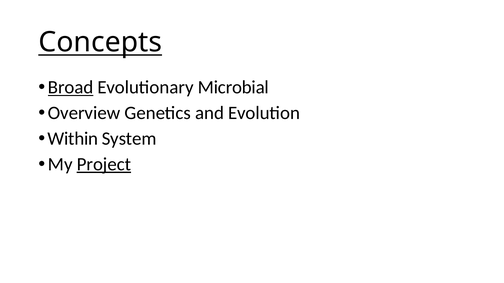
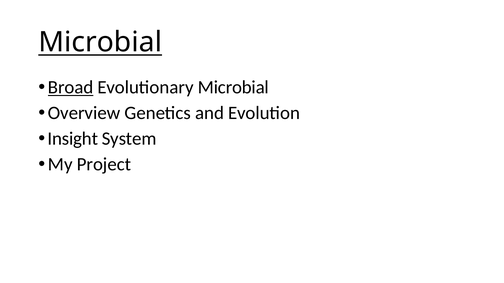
Concepts: Concepts -> Microbial (100, 42)
Within: Within -> Insight (73, 139)
Project underline: present -> none (104, 164)
